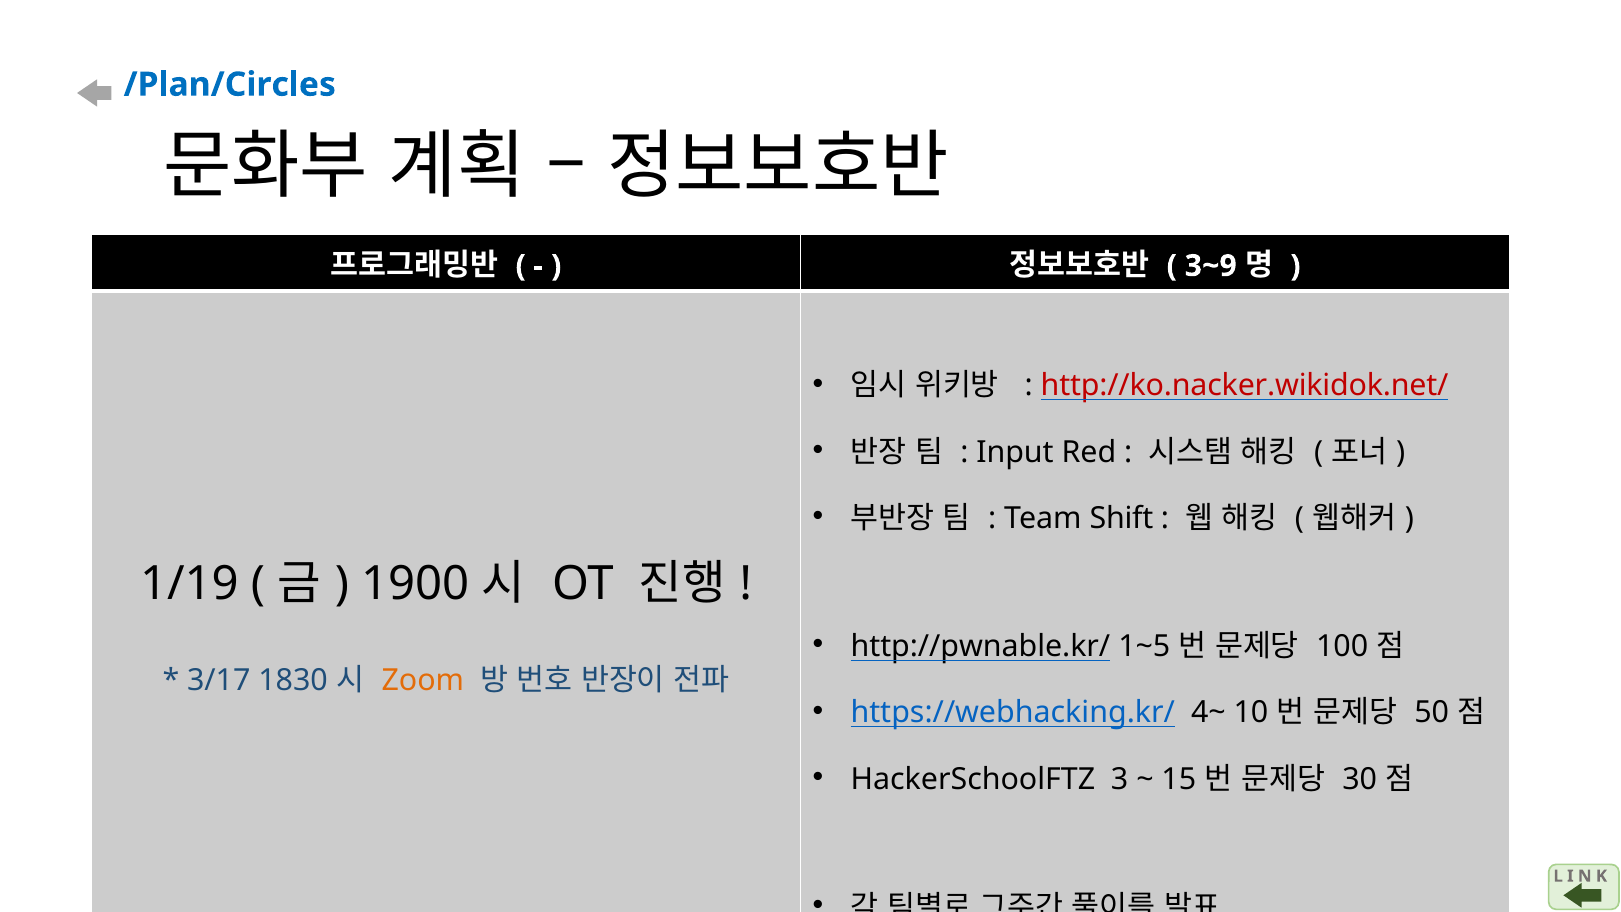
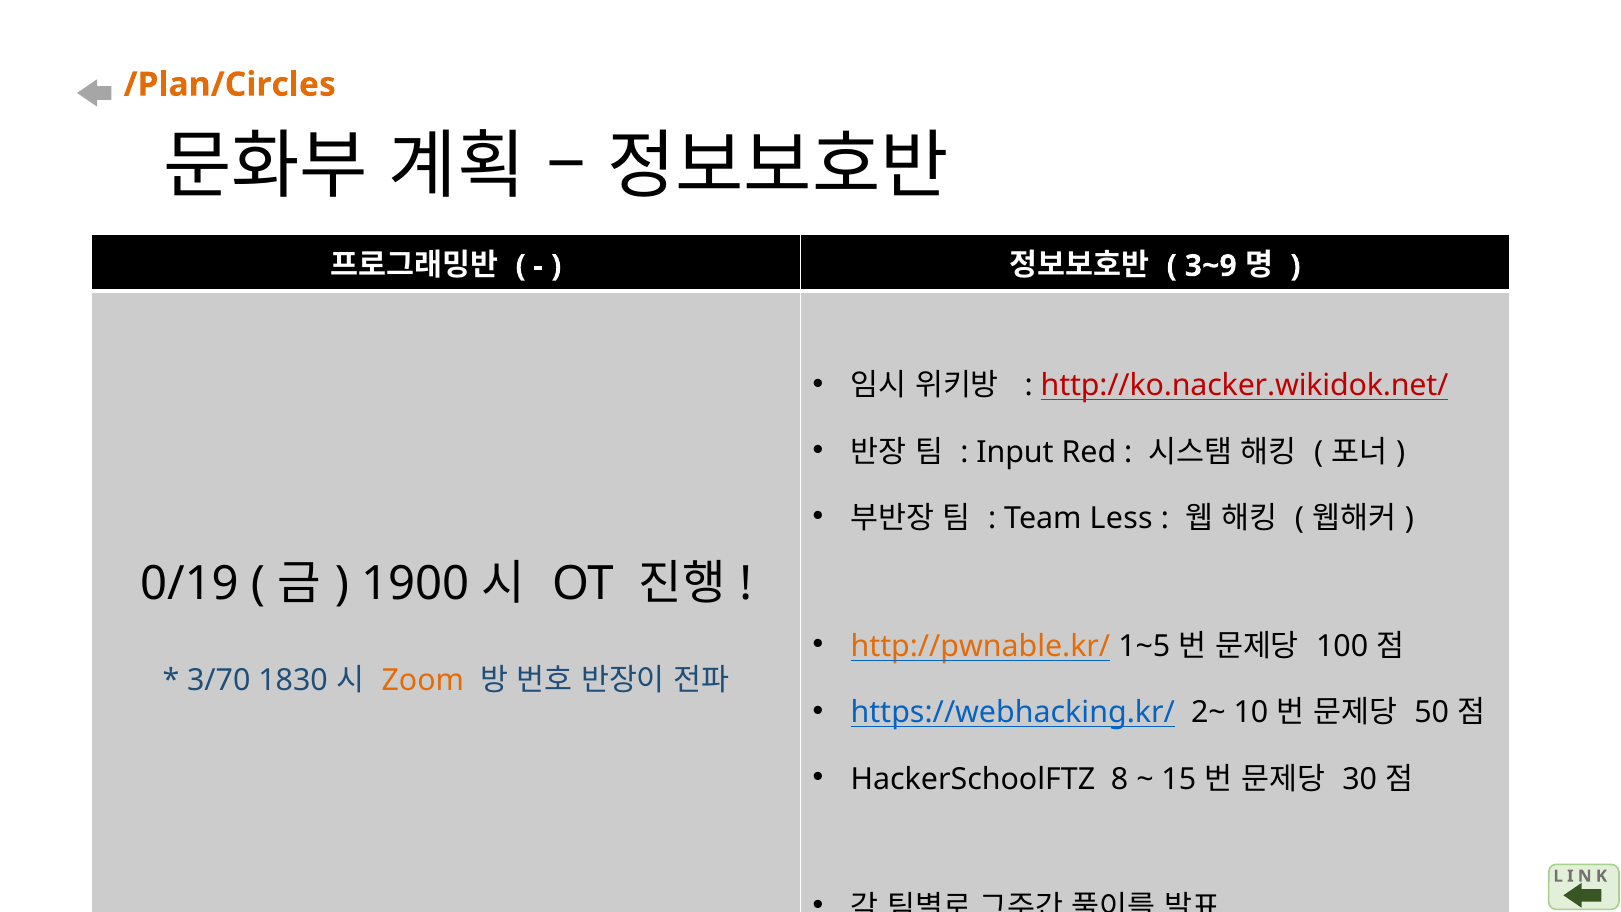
/Plan/Circles colour: blue -> orange (230, 85)
Shift: Shift -> Less (1121, 518)
1/19: 1/19 -> 0/19 (189, 584)
http://pwnable.kr/ colour: black -> orange (980, 646)
3/17: 3/17 -> 3/70 (219, 680)
4~: 4~ -> 2~ (1208, 713)
3: 3 -> 8 (1120, 779)
